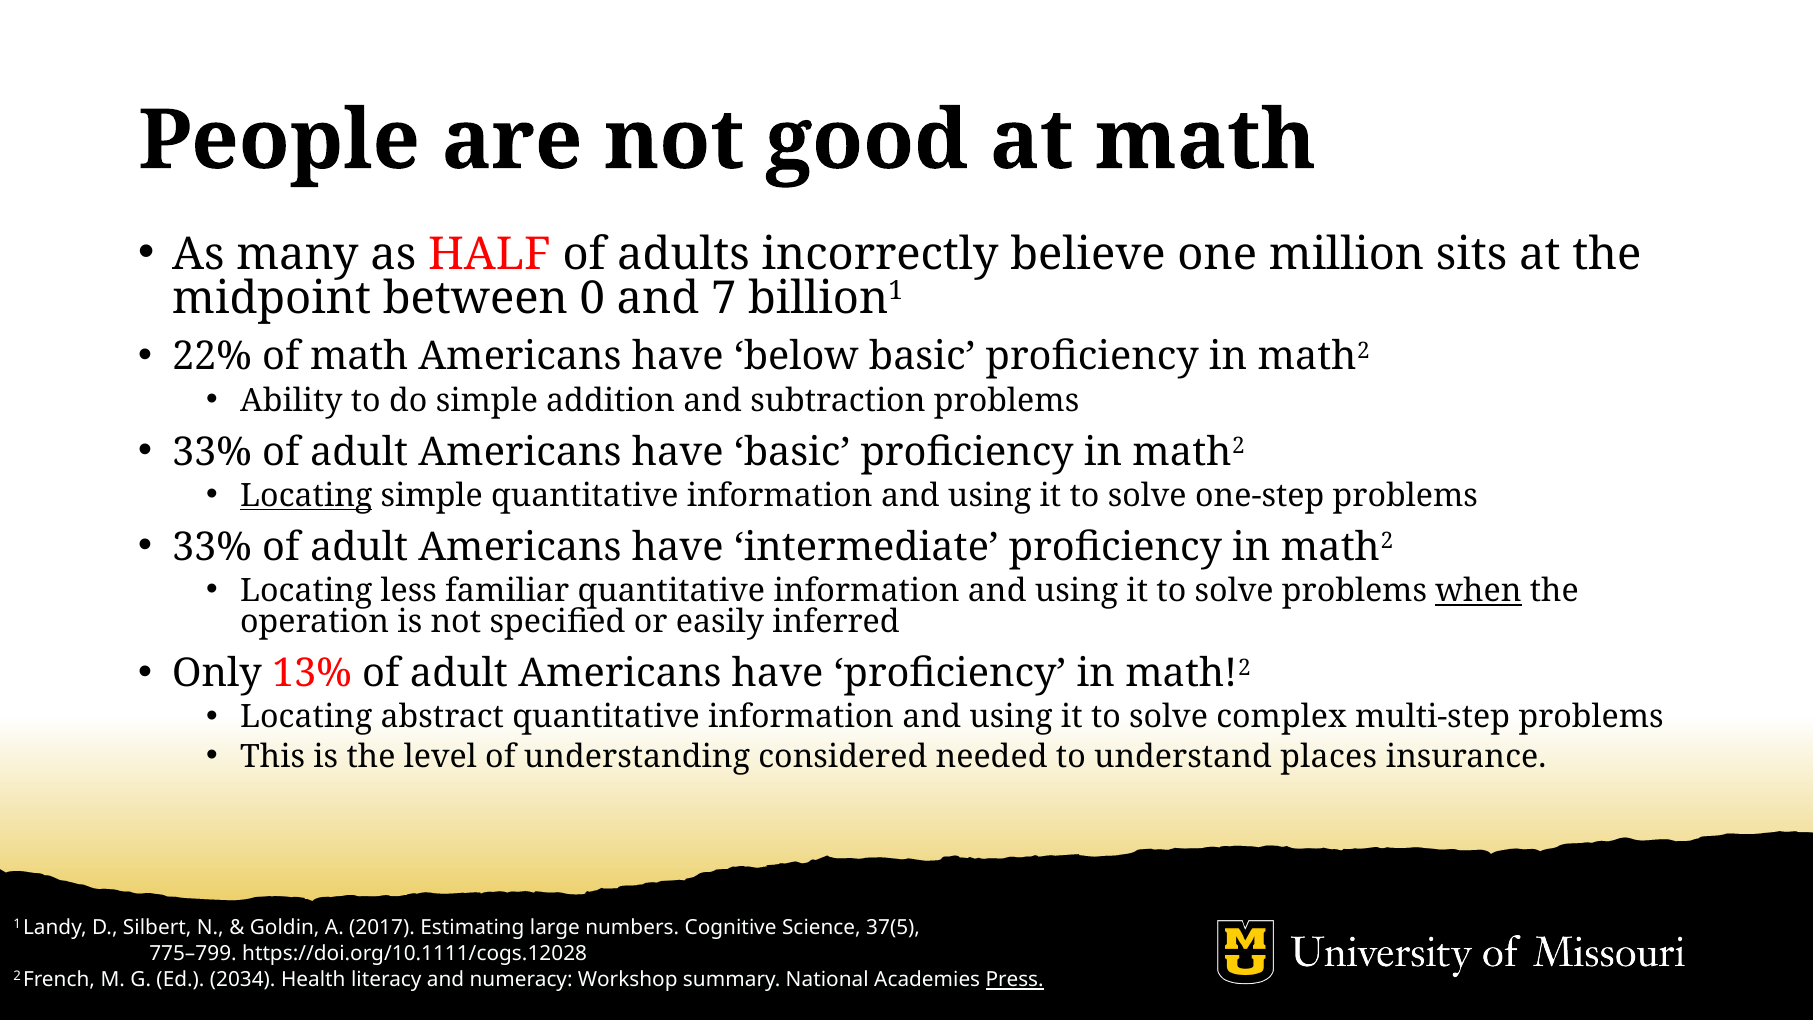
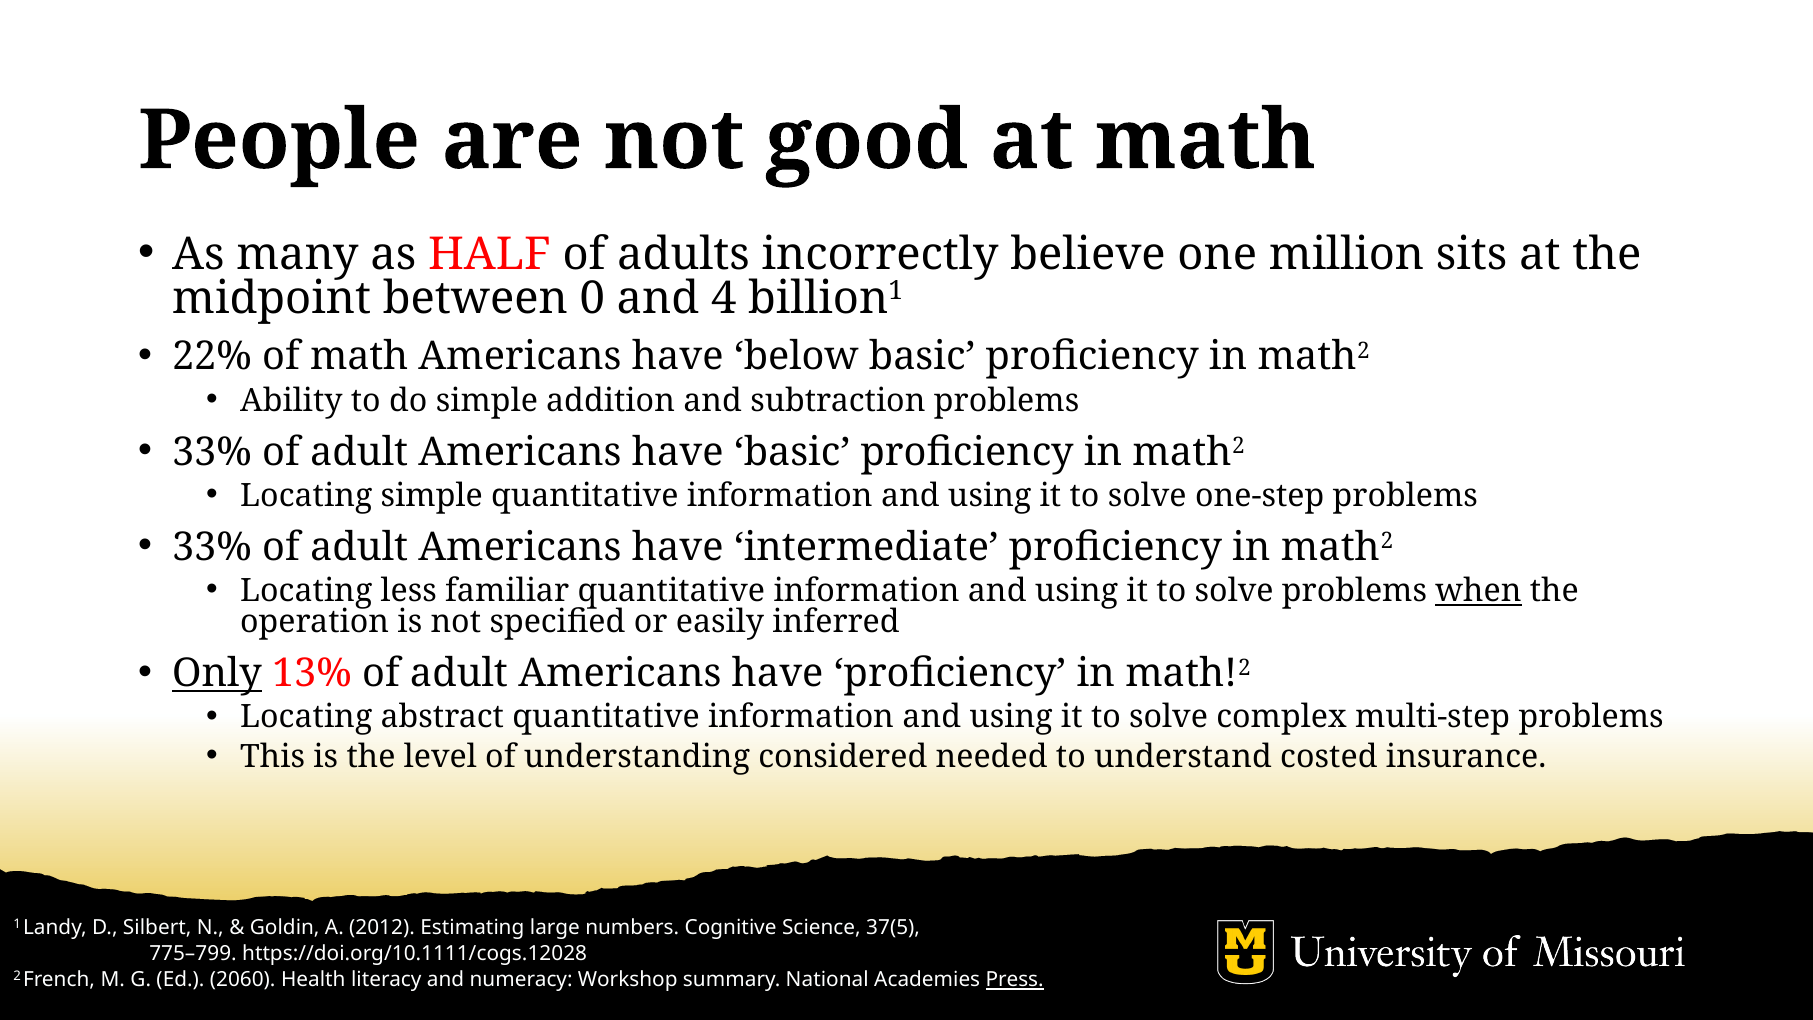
7: 7 -> 4 (724, 298)
Locating underline: present -> none (306, 496)
Only underline: none -> present (217, 674)
places: places -> costed (1329, 757)
2017: 2017 -> 2012 (382, 928)
2034: 2034 -> 2060 (243, 980)
